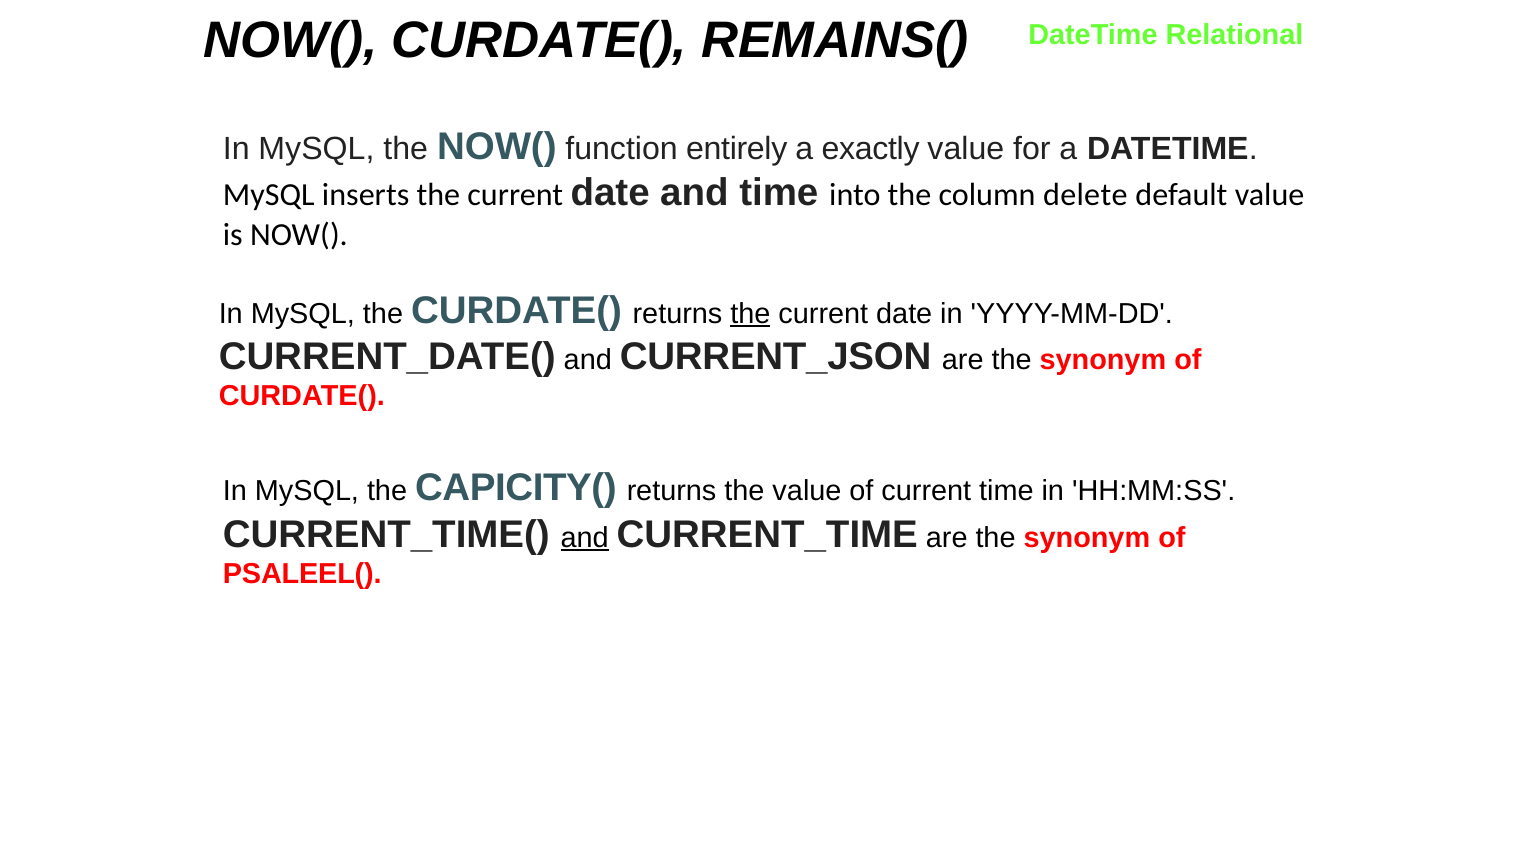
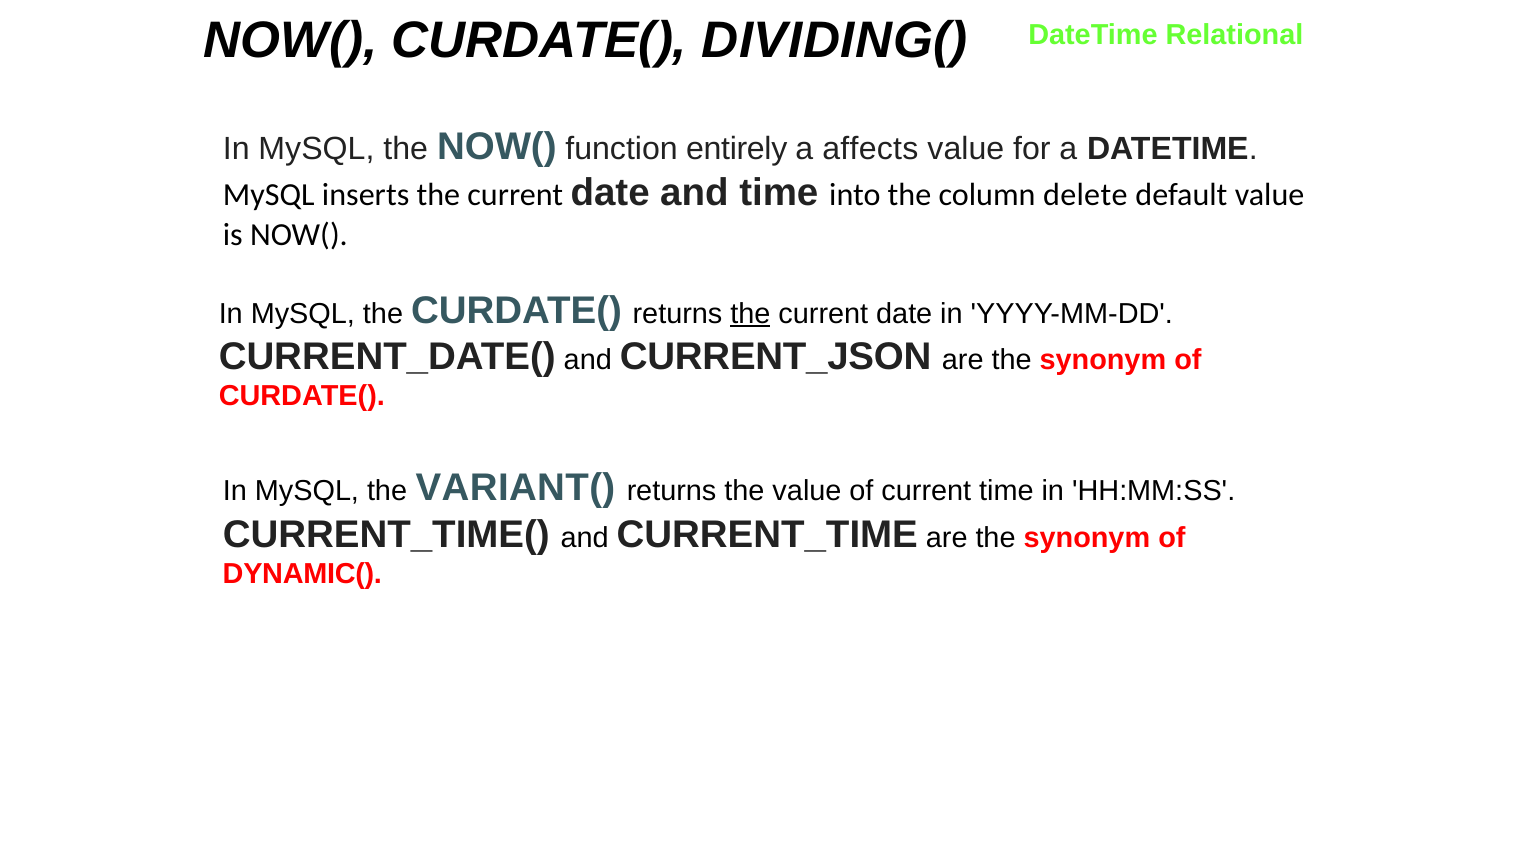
REMAINS(: REMAINS( -> DIVIDING( (835, 40)
exactly: exactly -> affects (870, 149)
CAPICITY(: CAPICITY( -> VARIANT( (515, 488)
and underline: present -> none (585, 537)
PSALEEL(: PSALEEL( -> DYNAMIC( (302, 574)
